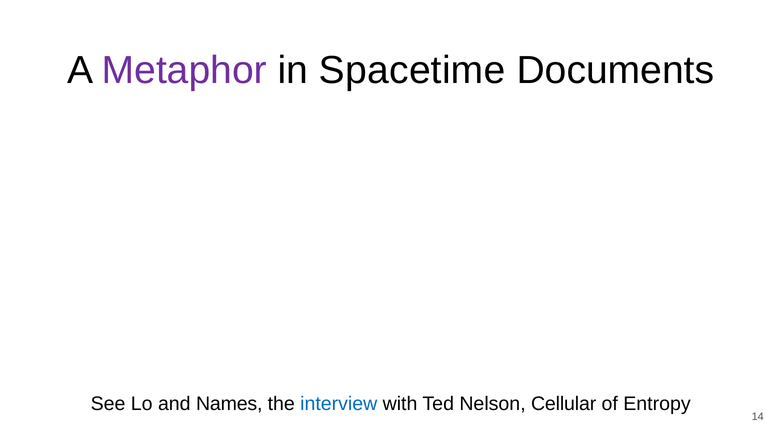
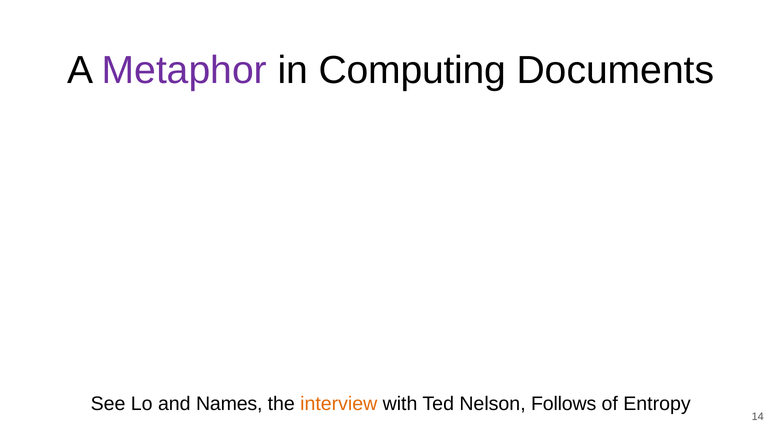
Spacetime: Spacetime -> Computing (412, 70)
interview colour: blue -> orange (339, 404)
Cellular: Cellular -> Follows (564, 404)
